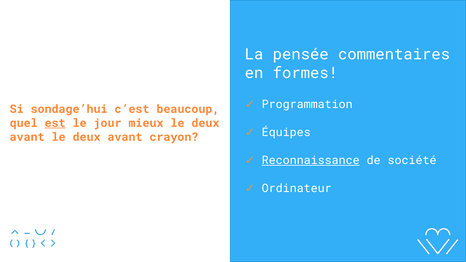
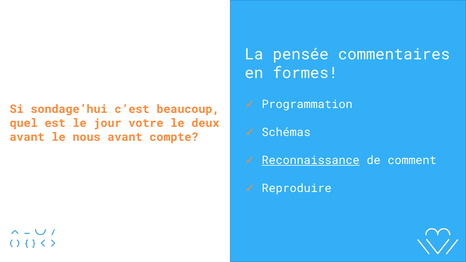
est underline: present -> none (55, 123)
mieux: mieux -> votre (146, 123)
Équipes: Équipes -> Schémas (286, 132)
avant le deux: deux -> nous (87, 137)
crayon: crayon -> compte (174, 137)
société: société -> comment (412, 160)
Ordinateur: Ordinateur -> Reproduire (297, 188)
